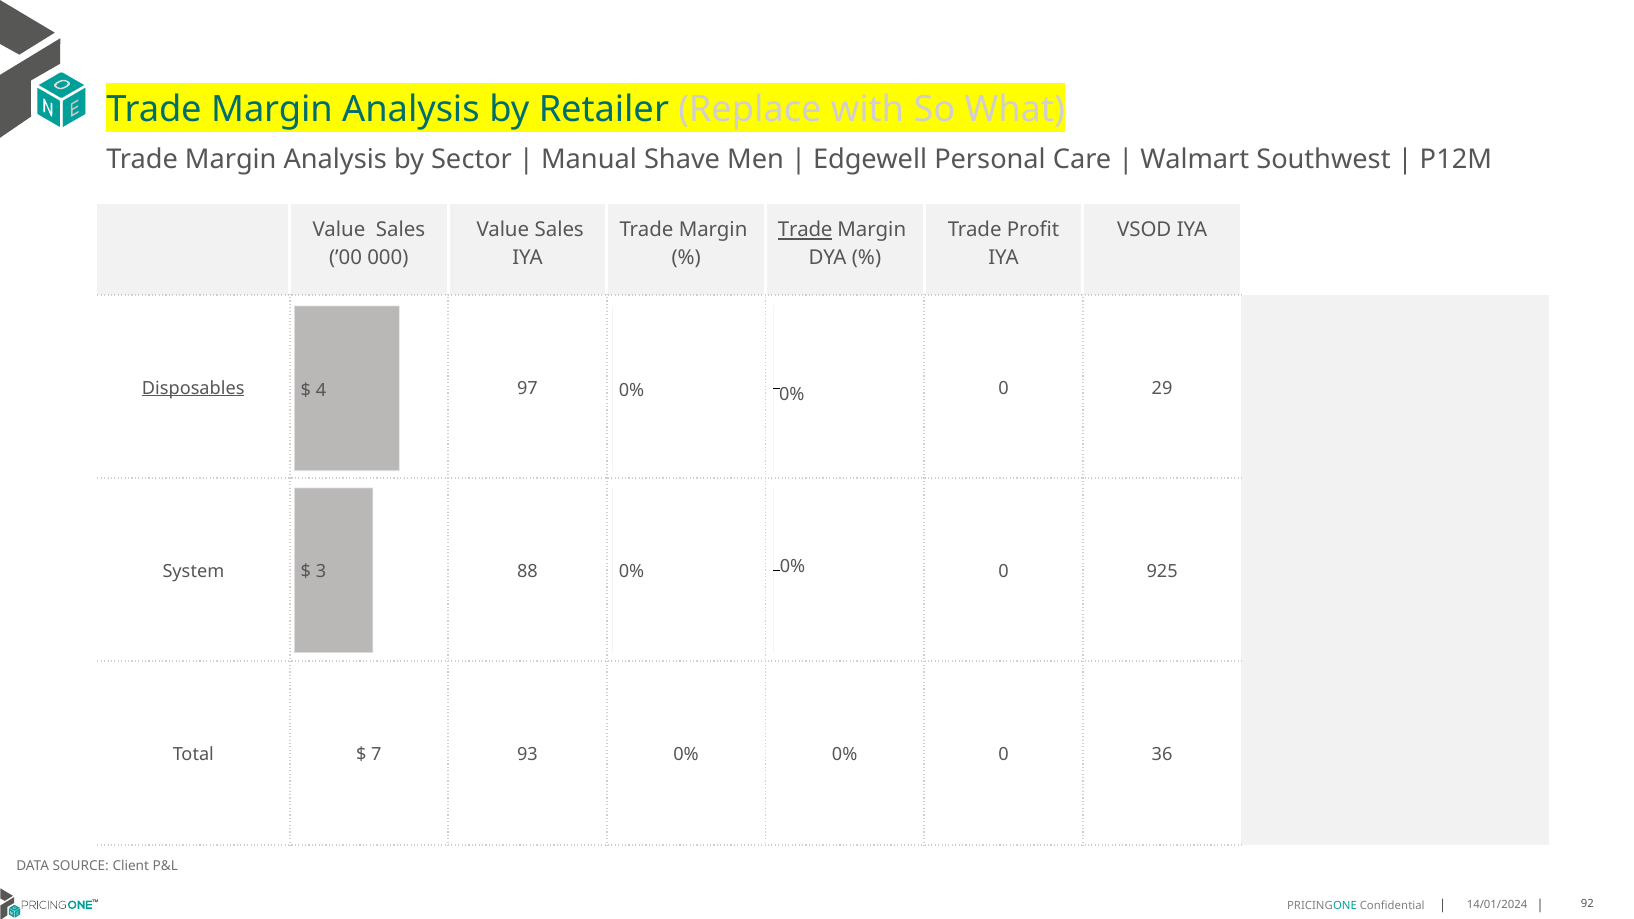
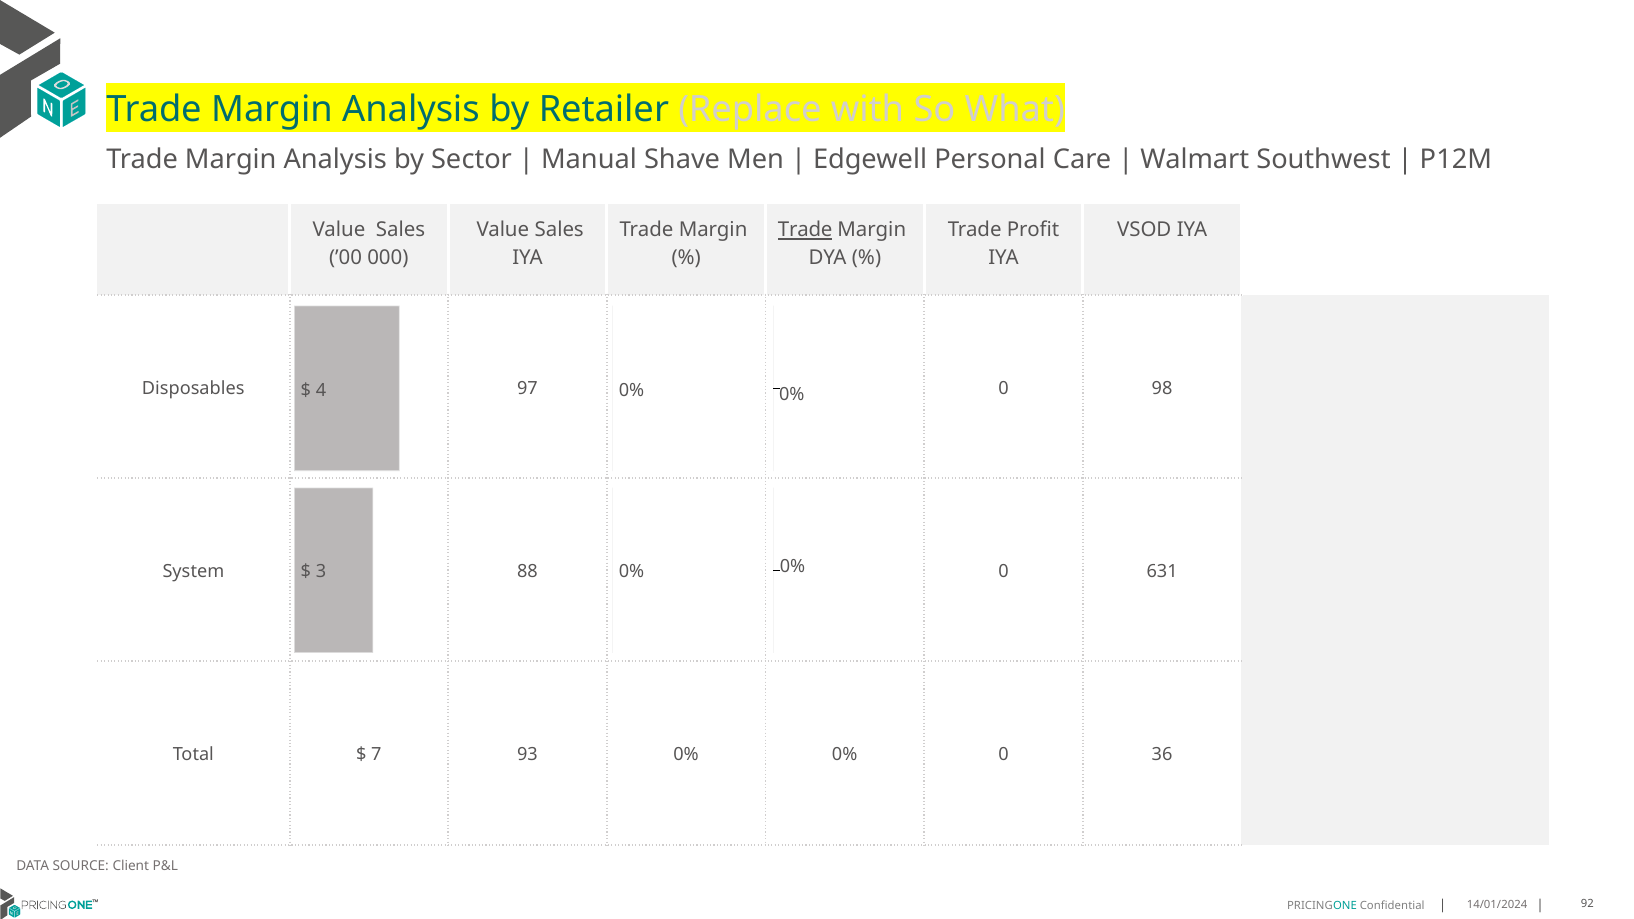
Disposables underline: present -> none (193, 388)
29: 29 -> 98 (1162, 388)
925: 925 -> 631 (1162, 572)
